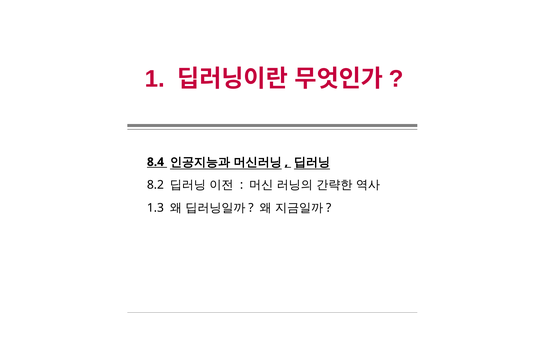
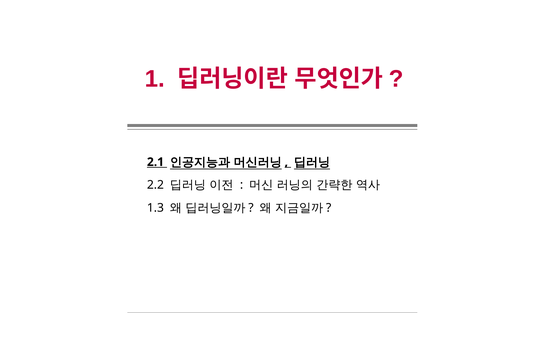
8.4: 8.4 -> 2.1 (155, 162)
8.2: 8.2 -> 2.2 (155, 185)
